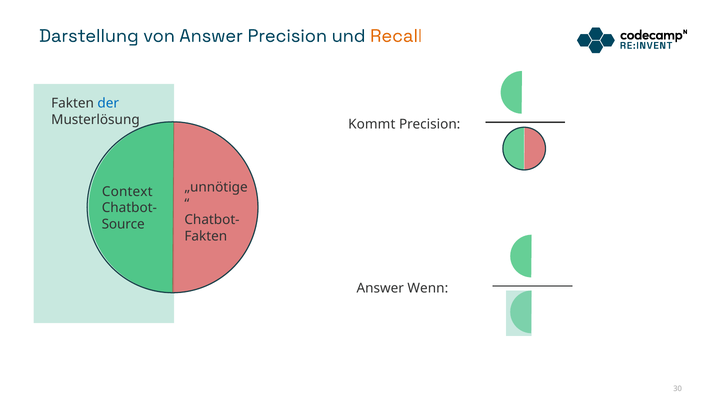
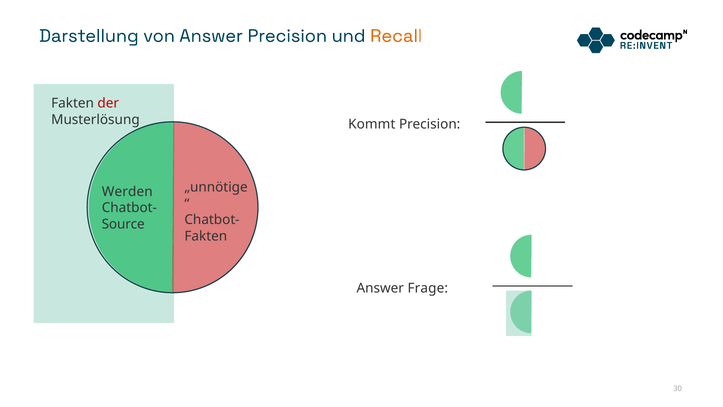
der colour: blue -> red (108, 103)
Context: Context -> Werden (127, 192)
Wenn: Wenn -> Frage (428, 288)
